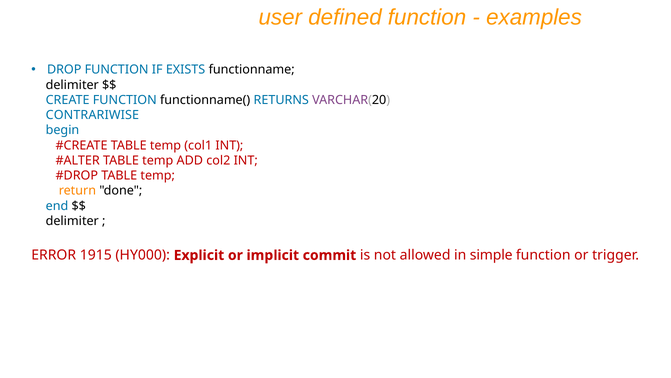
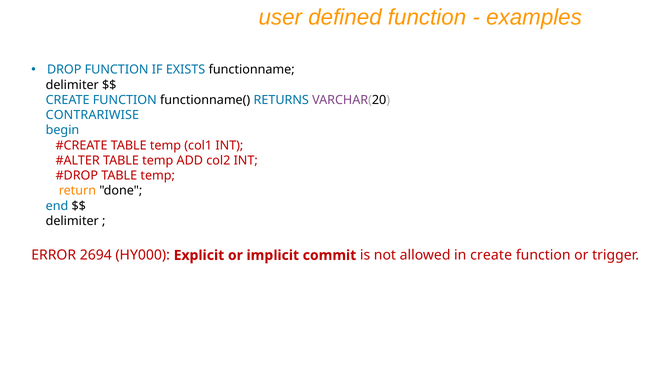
1915: 1915 -> 2694 (96, 255)
in simple: simple -> create (491, 255)
